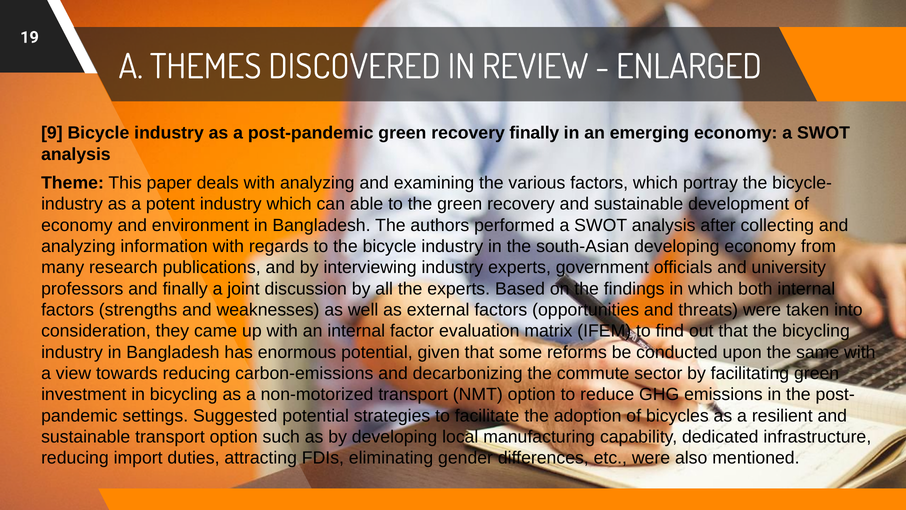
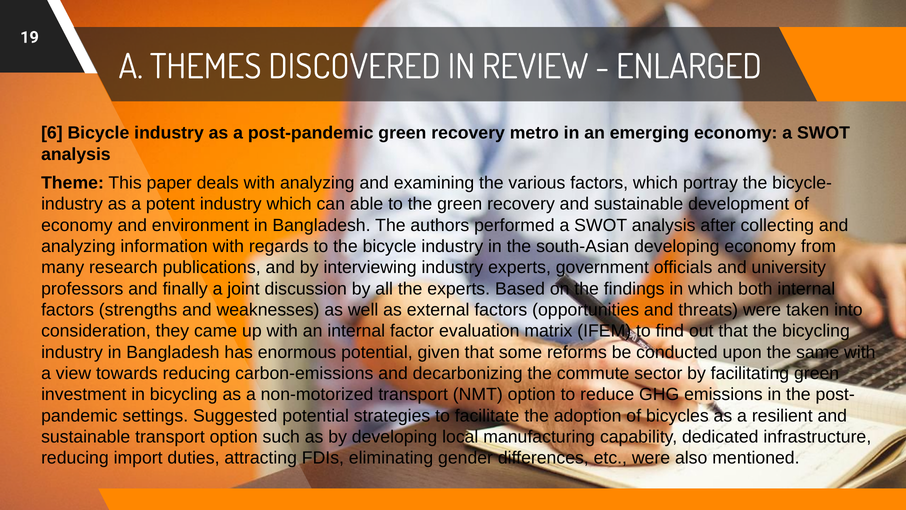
9: 9 -> 6 (52, 133)
recovery finally: finally -> metro (534, 133)
